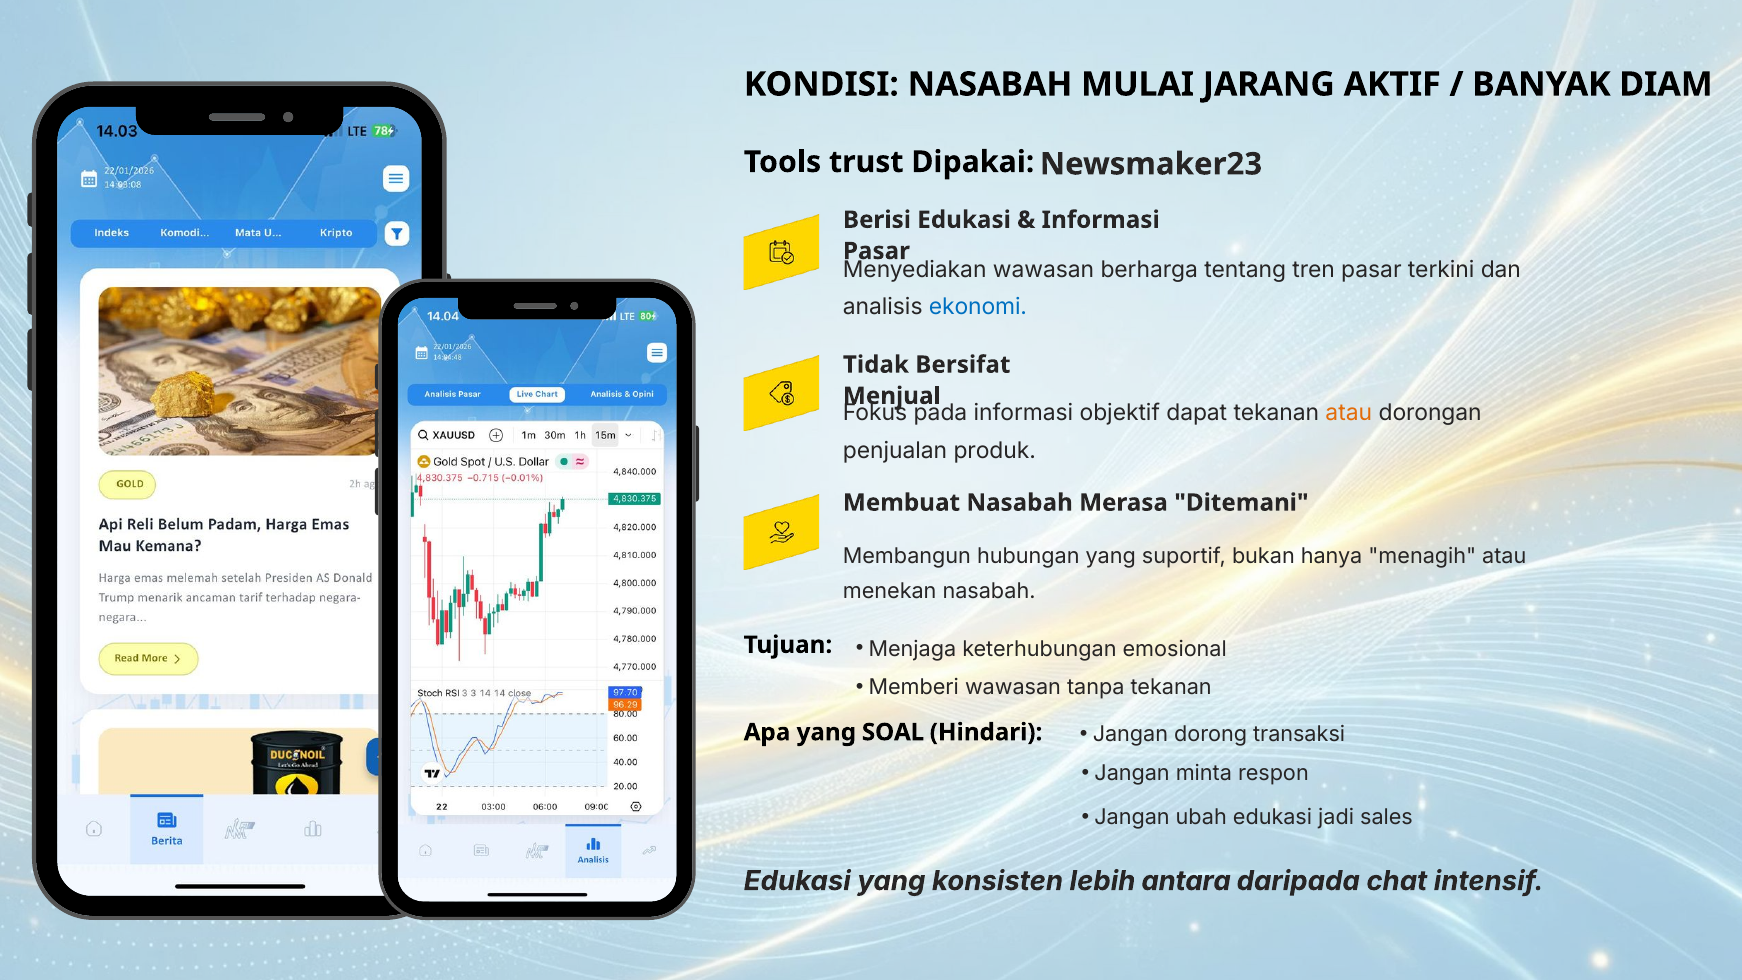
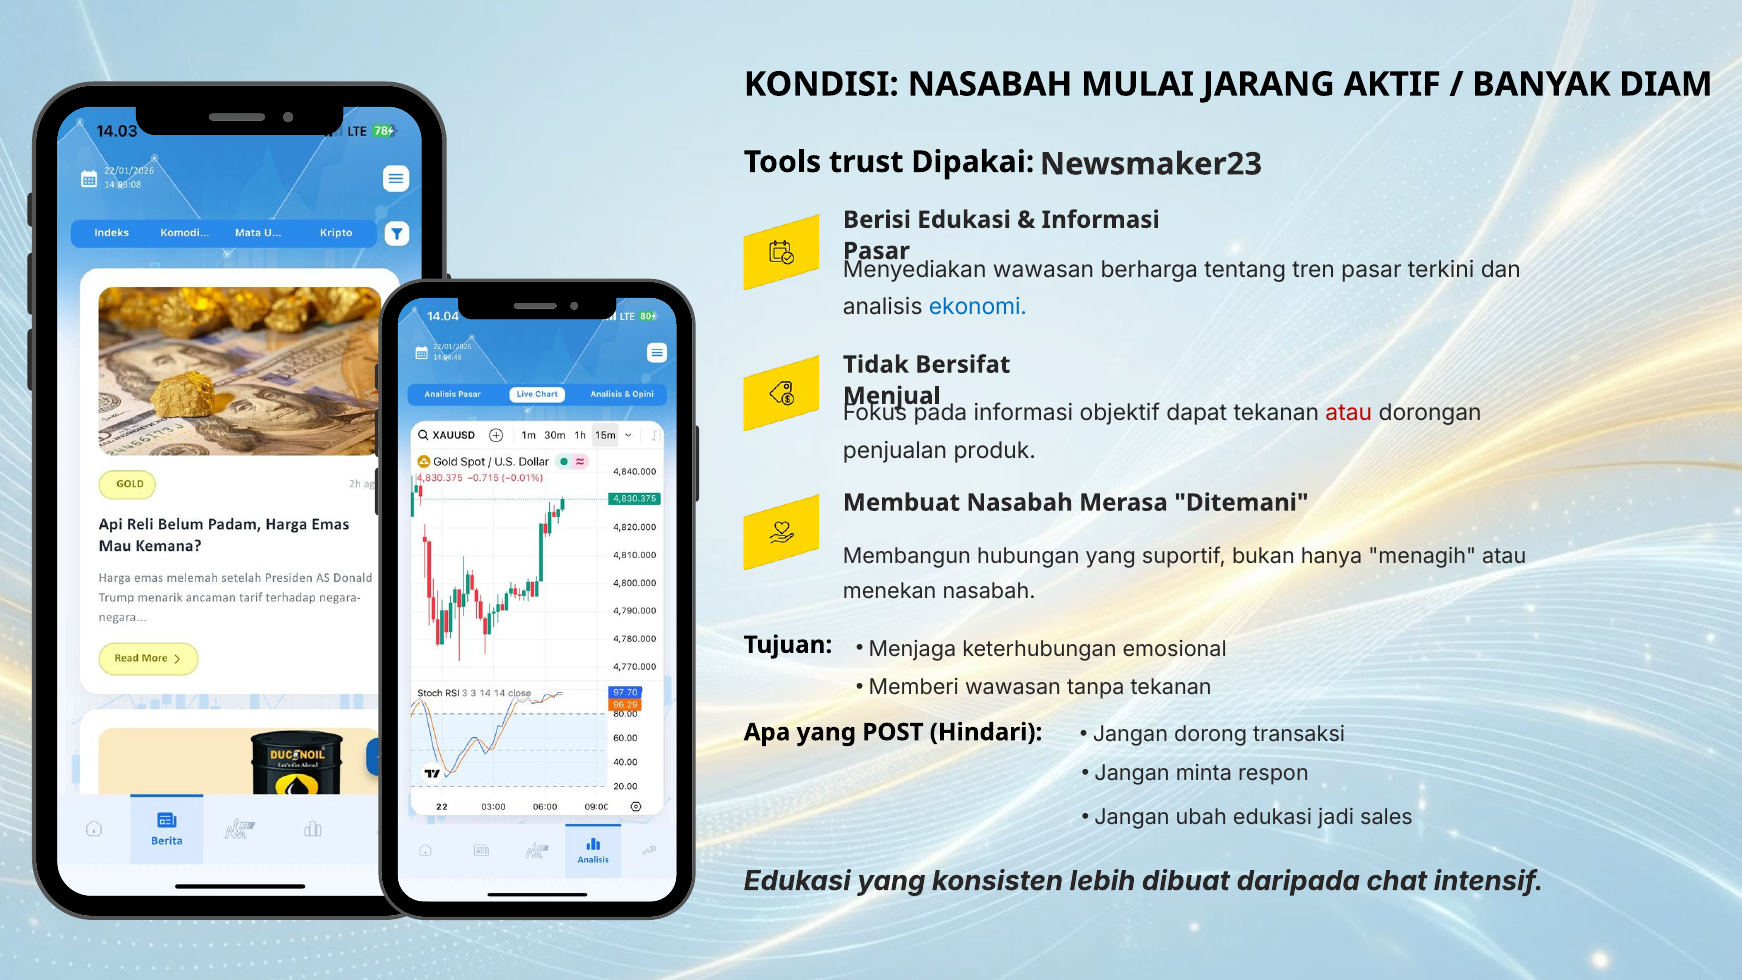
atau colour: orange -> red (1349, 413)
SOAL: SOAL -> POST (893, 732)
antara: antara -> dibuat (1186, 881)
